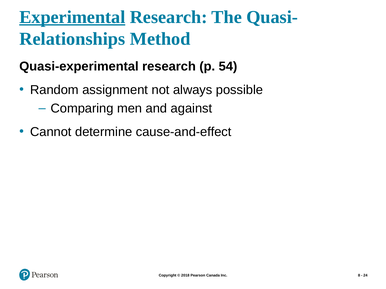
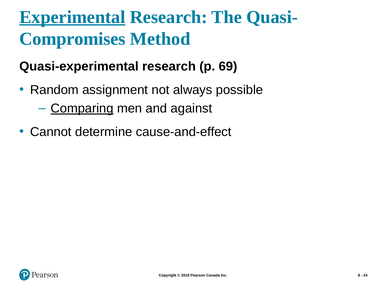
Relationships: Relationships -> Compromises (72, 39)
54: 54 -> 69 (228, 67)
Comparing underline: none -> present (82, 109)
